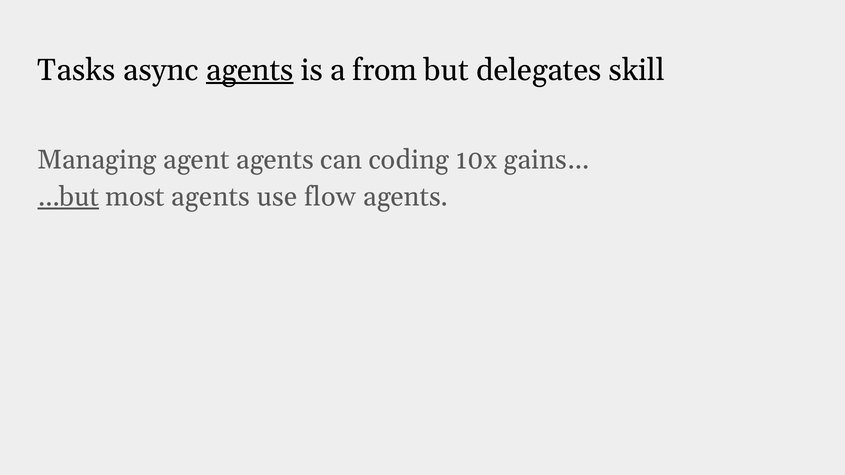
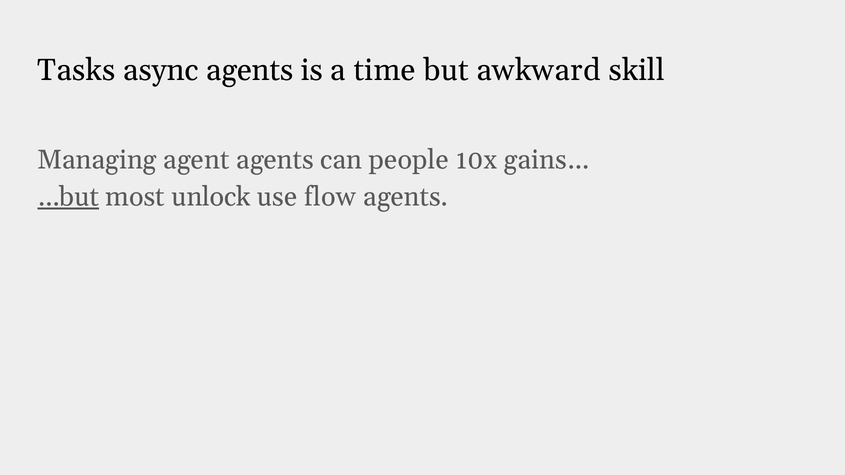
agents underline: present -> none (250, 70)
from: from -> time (385, 70)
delegates: delegates -> awkward (539, 70)
coding: coding -> people (409, 160)
most agents: agents -> unlock (211, 197)
